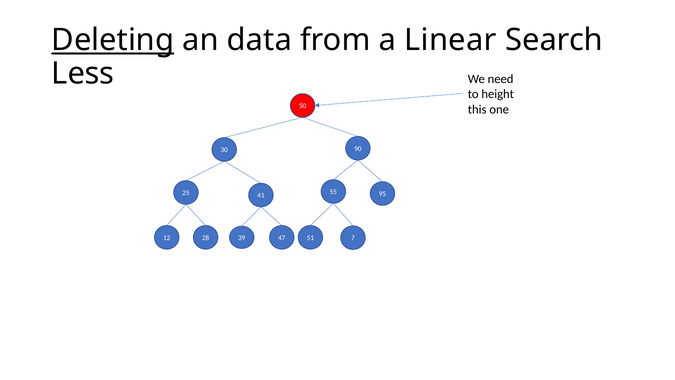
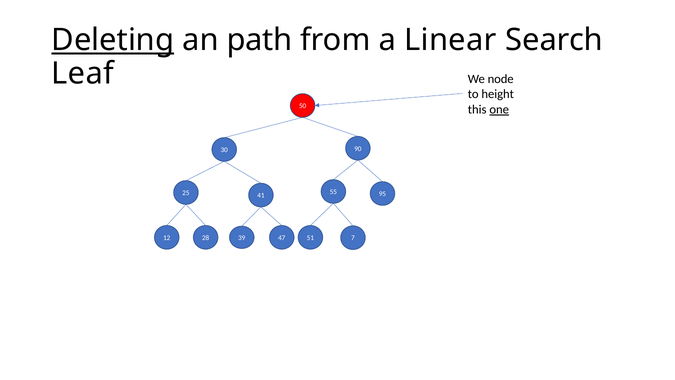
data: data -> path (260, 40)
Less: Less -> Leaf (83, 73)
need: need -> node (501, 79)
one underline: none -> present (499, 109)
